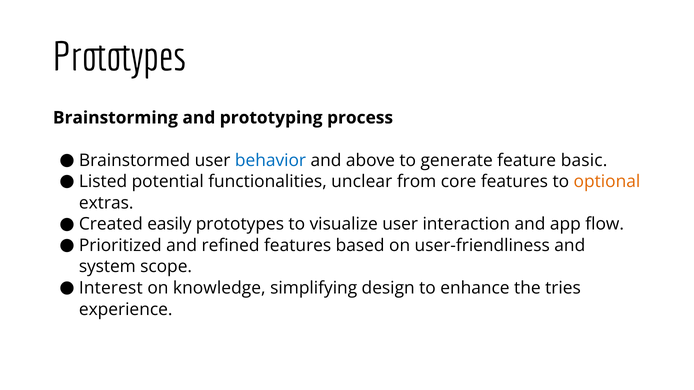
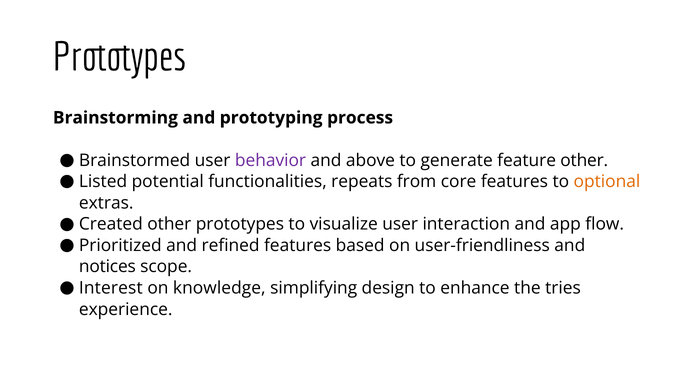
behavior colour: blue -> purple (270, 160)
feature basic: basic -> other (584, 160)
unclear: unclear -> repeats (362, 182)
Created easily: easily -> other (169, 224)
system: system -> notices (107, 267)
